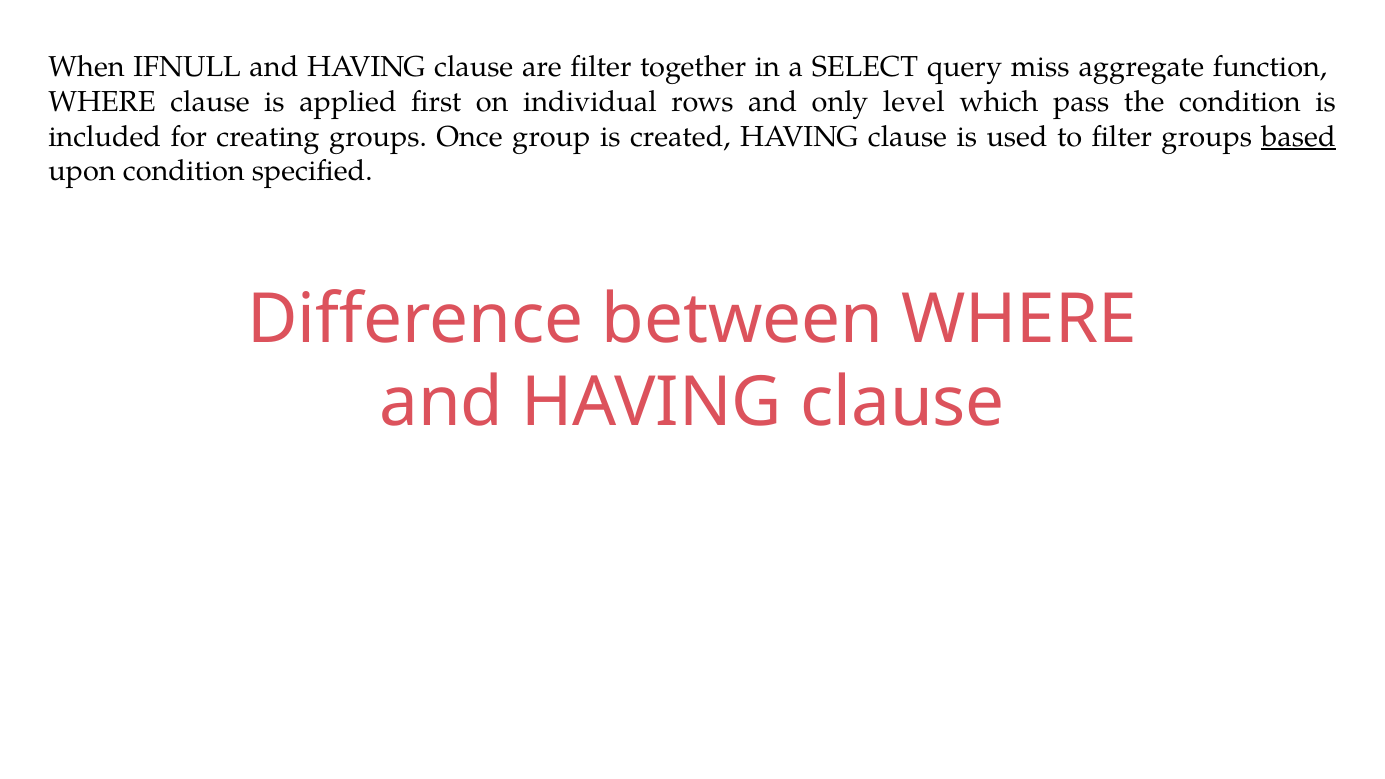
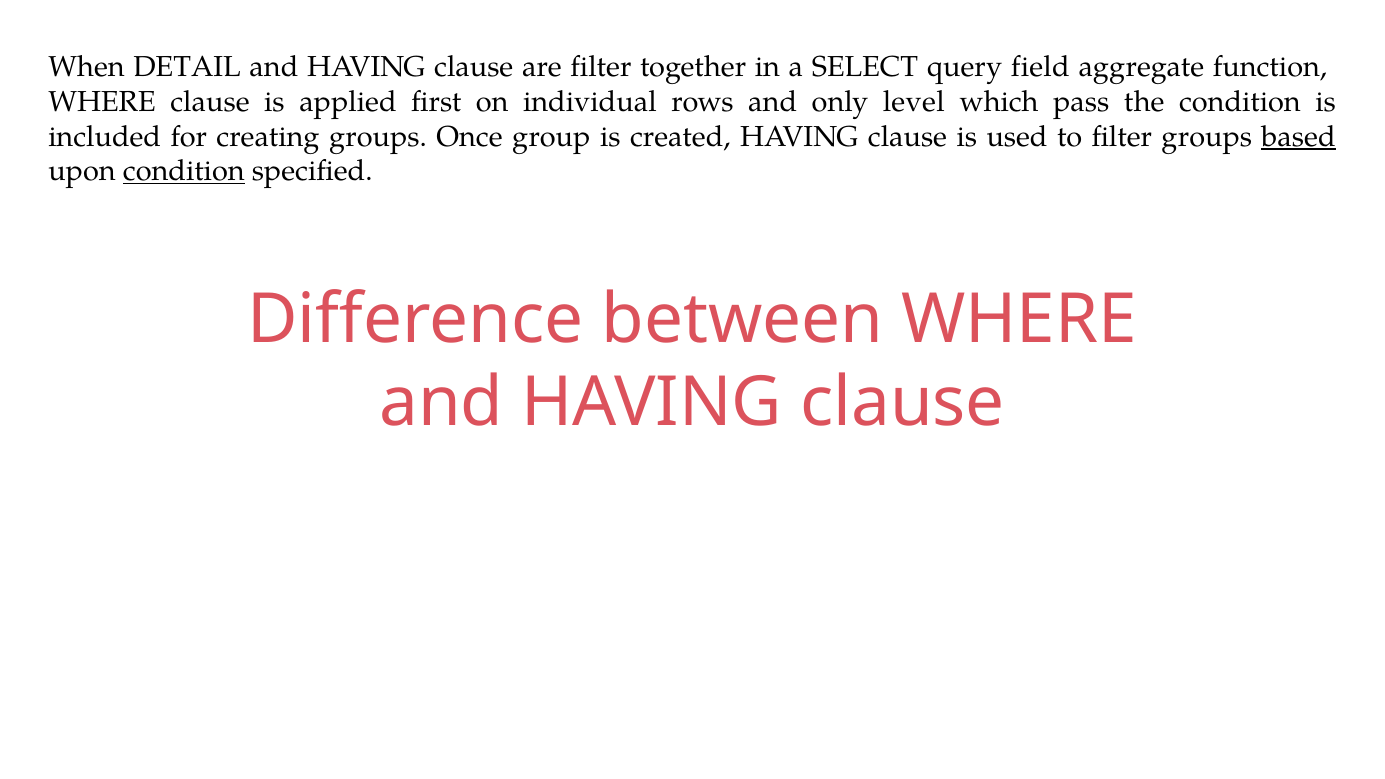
IFNULL: IFNULL -> DETAIL (187, 67)
miss: miss -> field (1040, 67)
condition underline: none -> present (184, 171)
